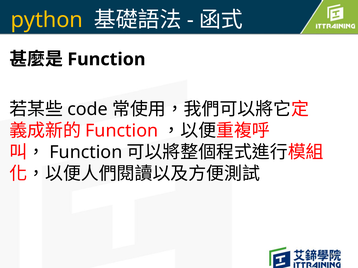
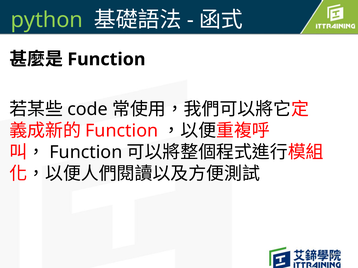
python colour: yellow -> light green (47, 20)
